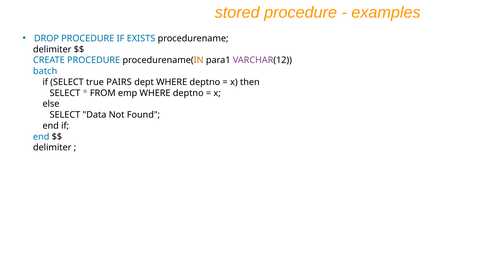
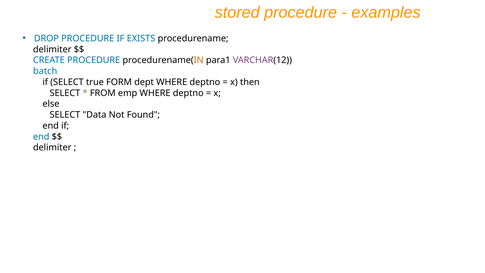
PAIRS: PAIRS -> FORM (119, 82)
